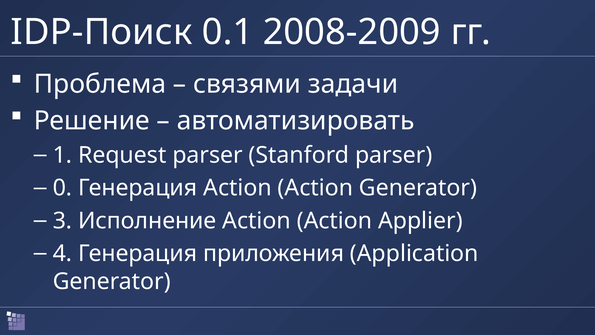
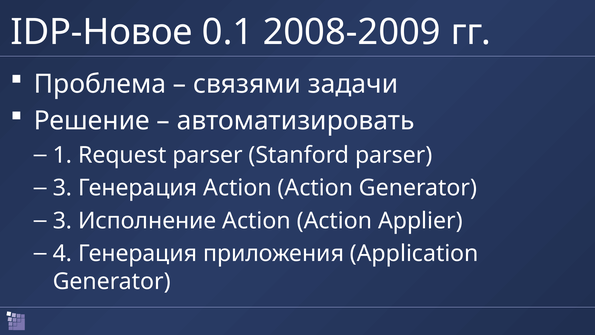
IDP-Поиск: IDP-Поиск -> IDP-Новое (102, 32)
0: 0 -> 3 (62, 188)
